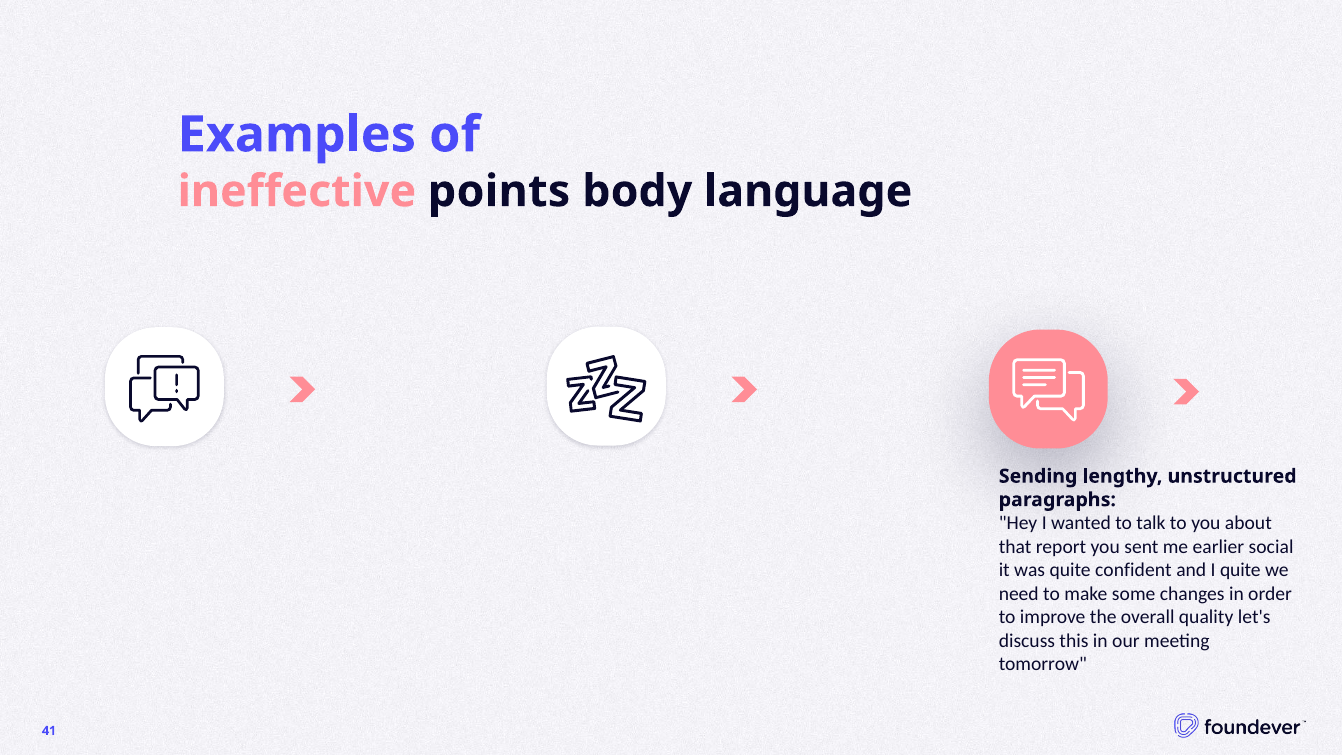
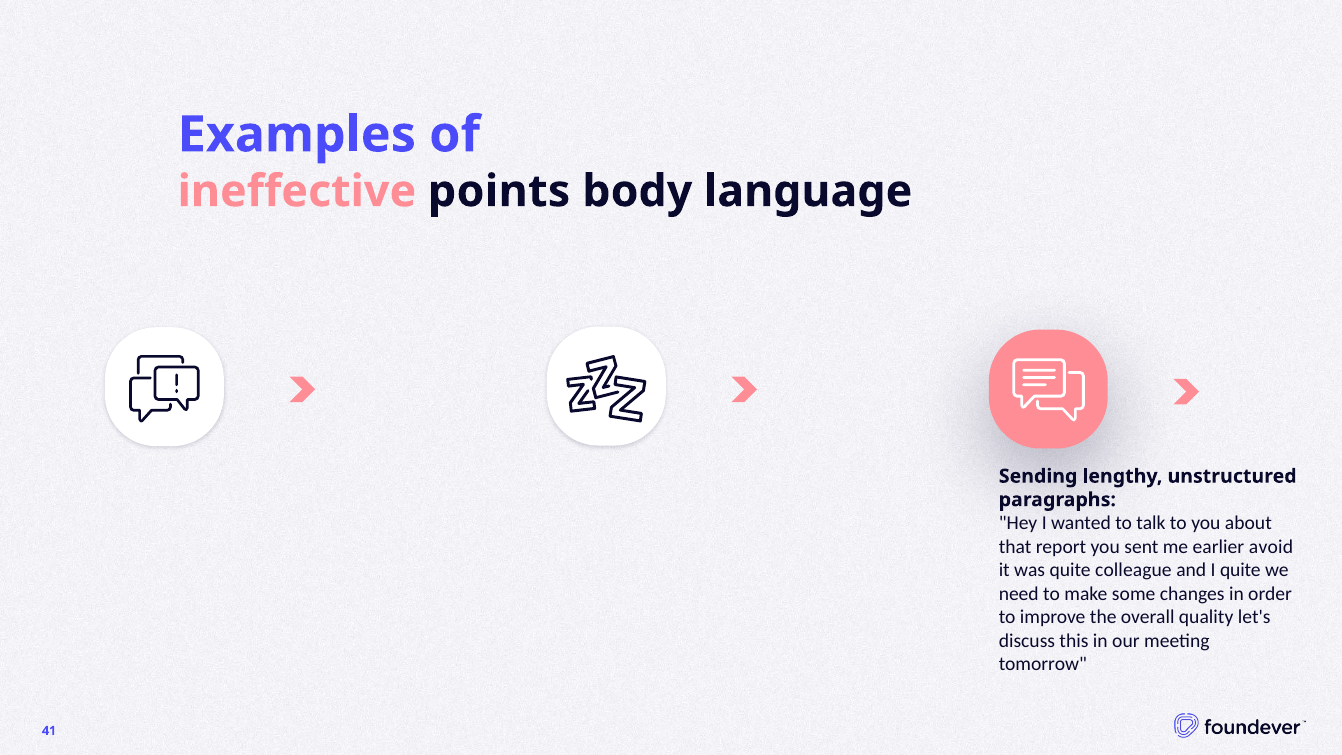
social: social -> avoid (1271, 547)
confident: confident -> colleague (1133, 570)
